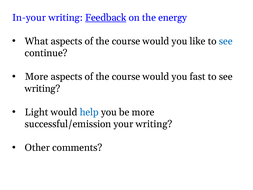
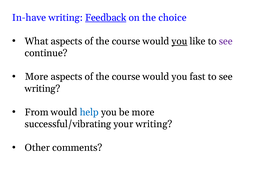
In-your: In-your -> In-have (29, 18)
energy: energy -> choice (173, 18)
you underline: none -> present (180, 41)
see colour: blue -> purple (226, 41)
Light: Light -> From (37, 112)
successful/emission: successful/emission -> successful/vibrating (68, 124)
